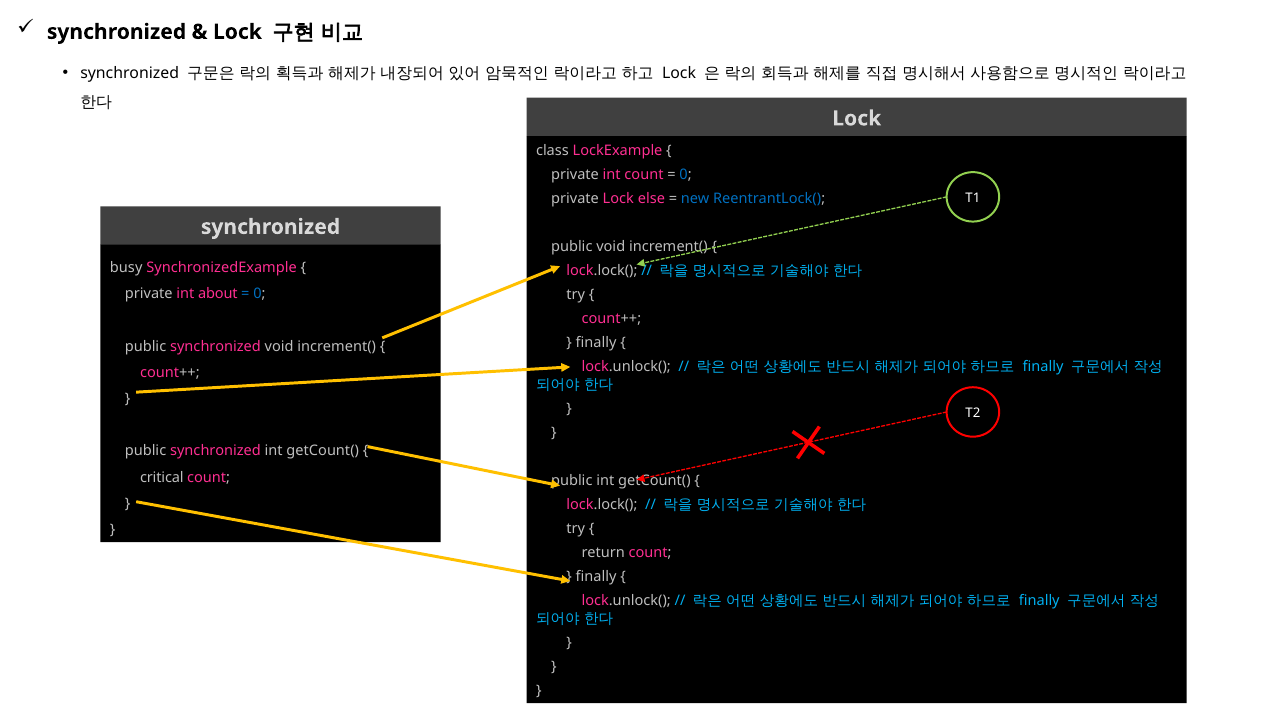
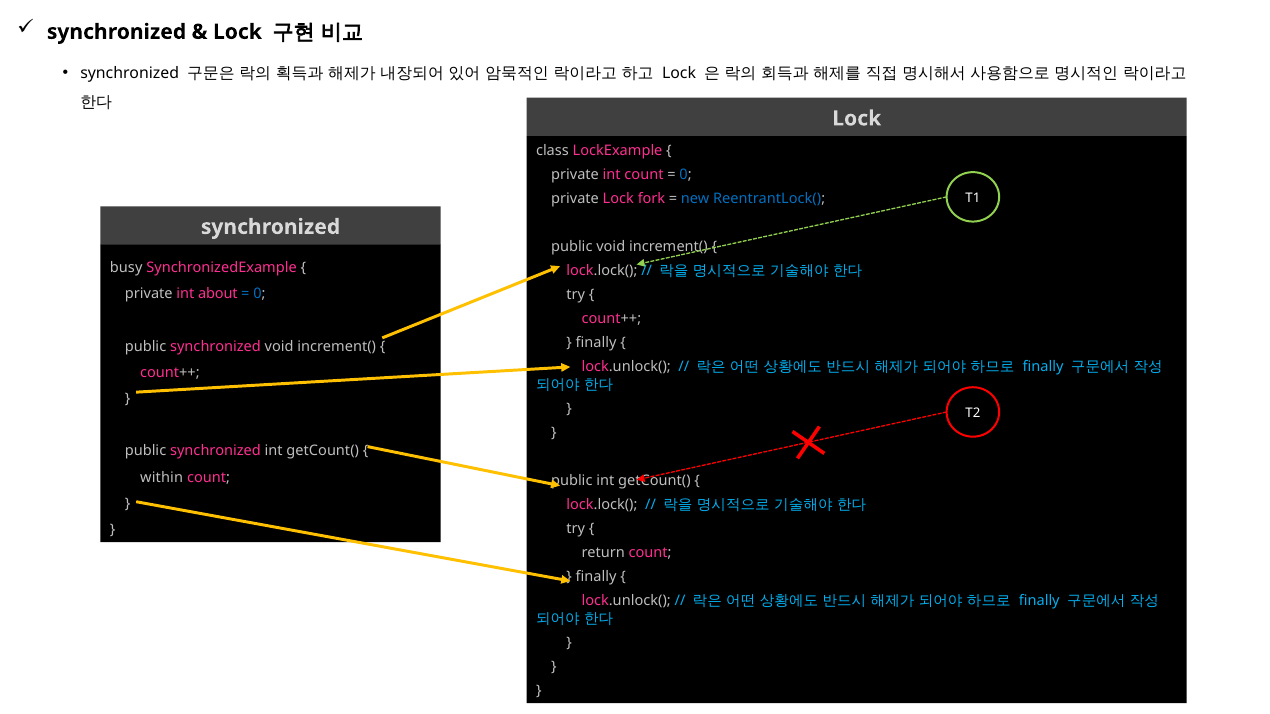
else: else -> fork (651, 199)
critical: critical -> within (162, 478)
